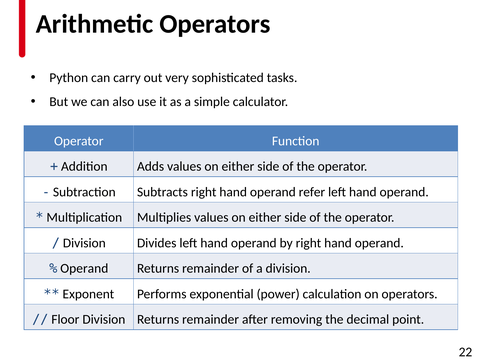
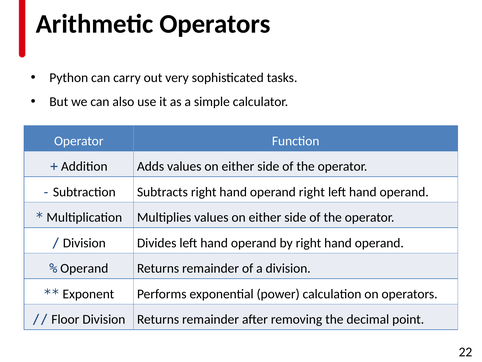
operand refer: refer -> right (312, 192)
